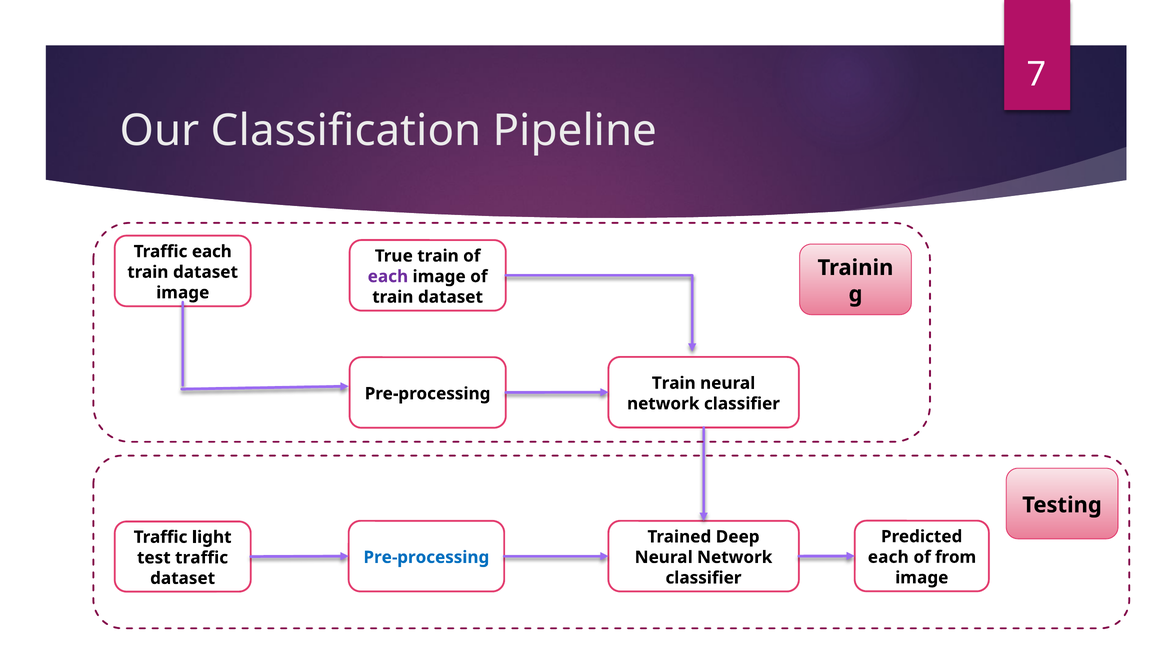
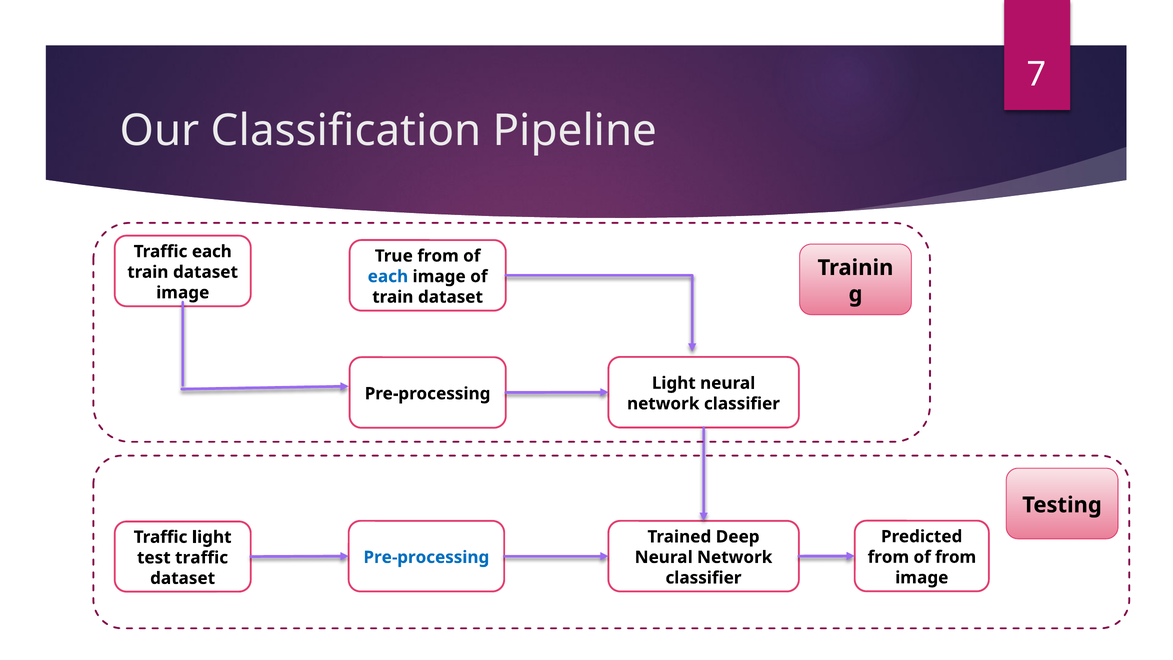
True train: train -> from (438, 256)
each colour: purple -> blue (388, 276)
Train: Train -> Light (674, 383)
each: each -> from (888, 557)
